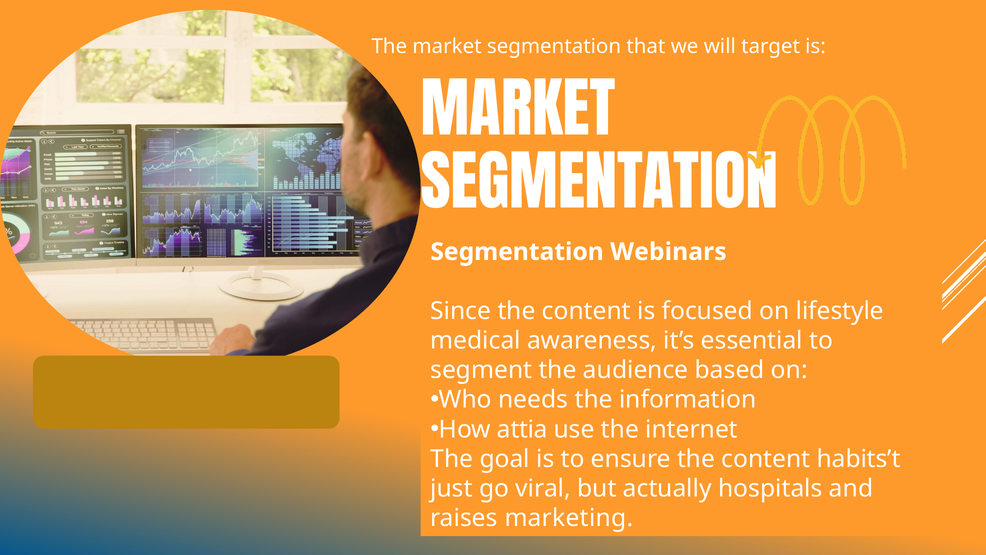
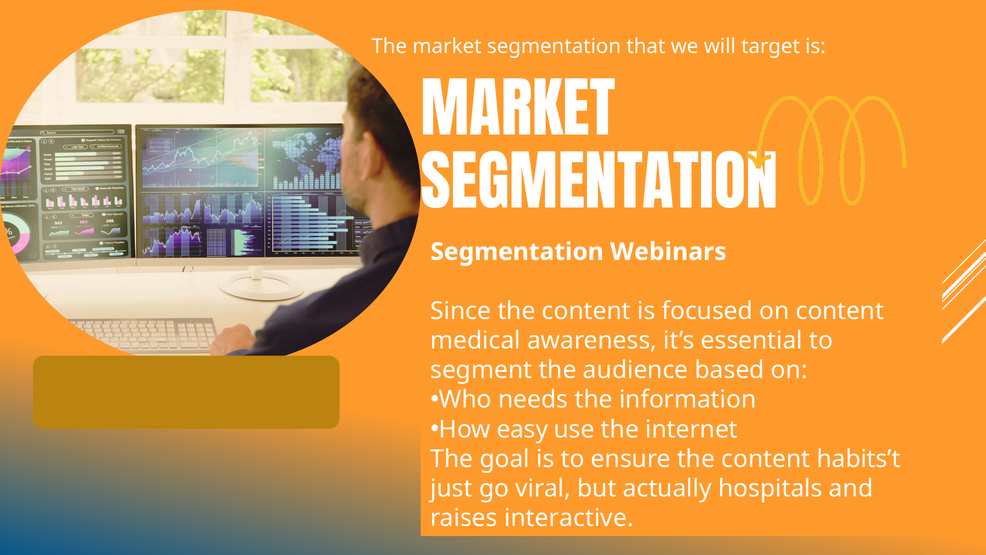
on lifestyle: lifestyle -> content (840, 311)
attia: attia -> easy (522, 429)
marketing: marketing -> interactive (569, 518)
